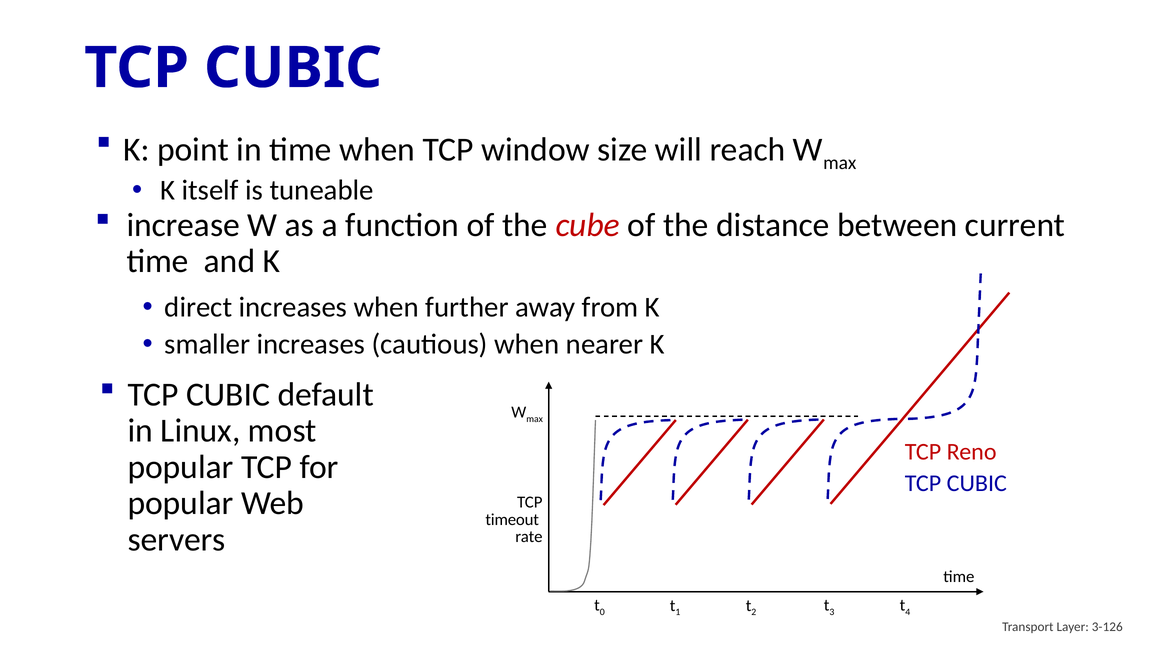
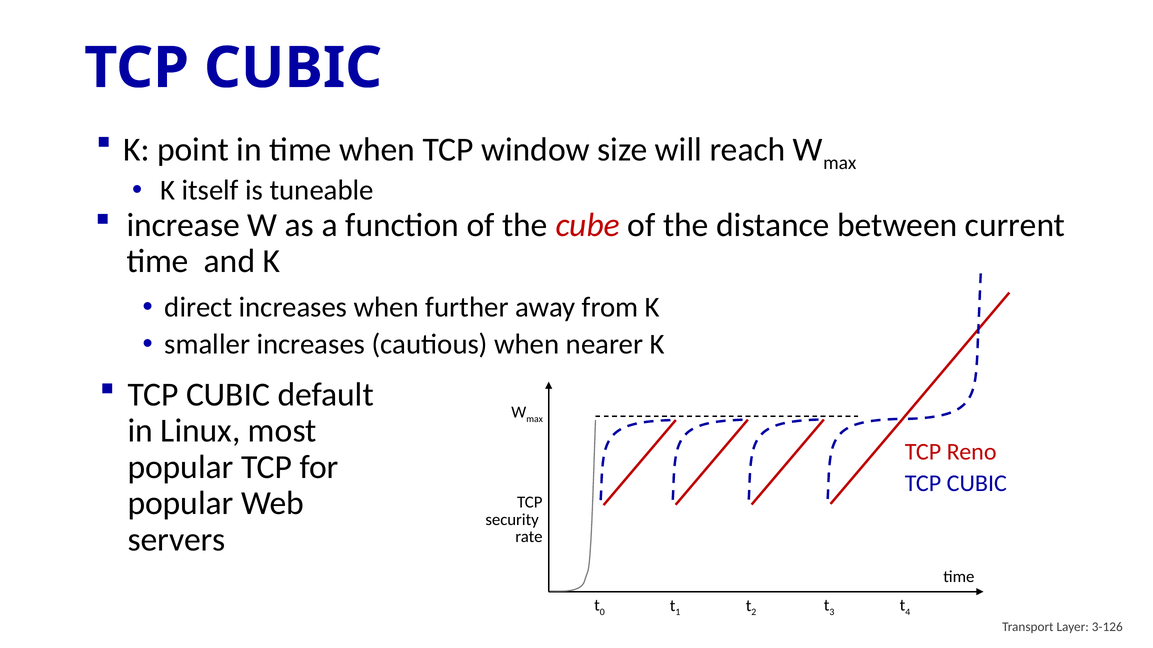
timeout: timeout -> security (512, 520)
